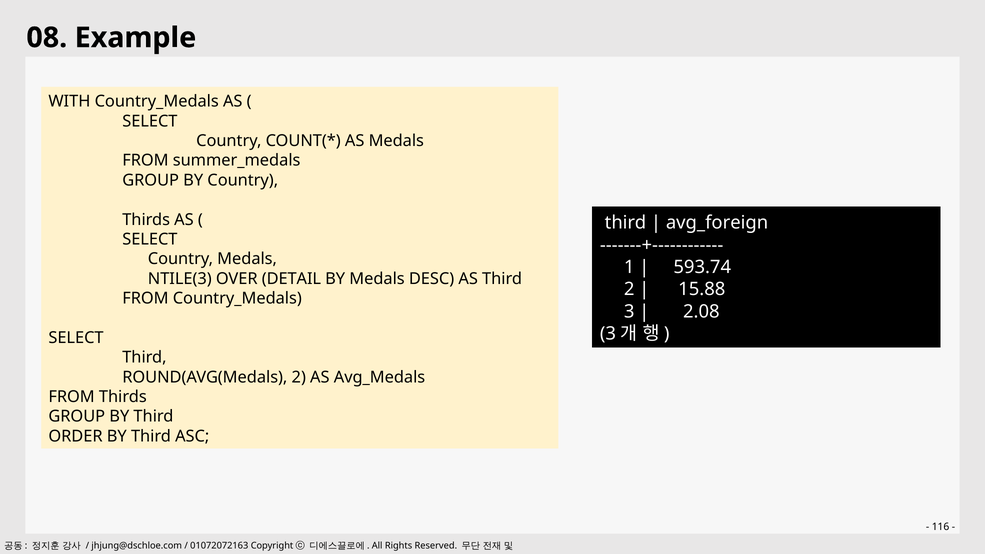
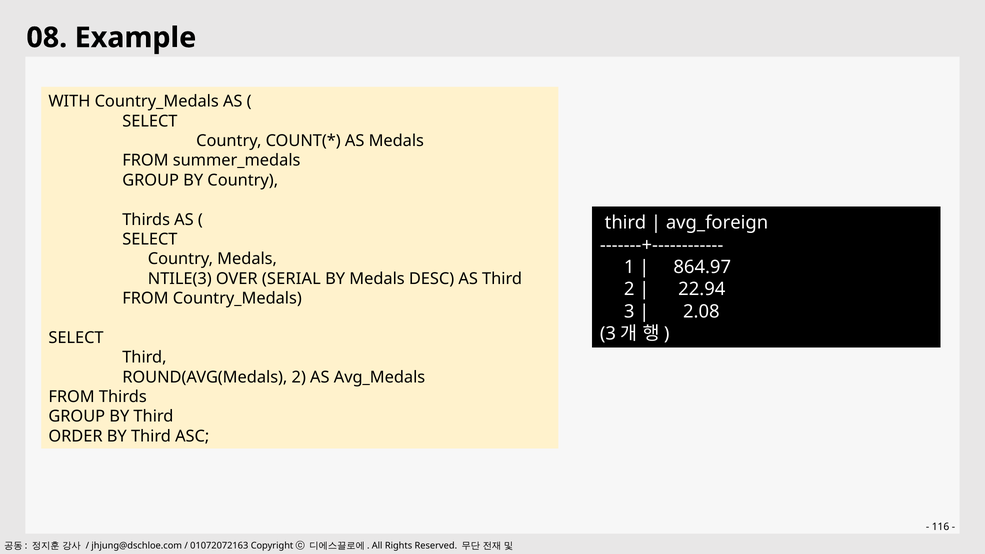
593.74: 593.74 -> 864.97 (702, 267)
DETAIL: DETAIL -> SERIAL (291, 279)
15.88: 15.88 -> 22.94 (702, 289)
